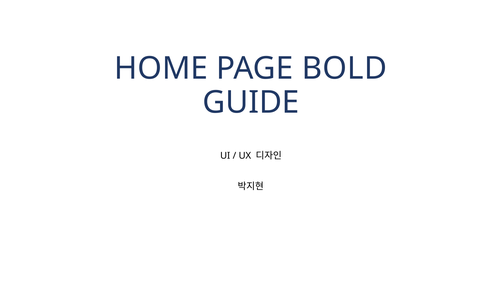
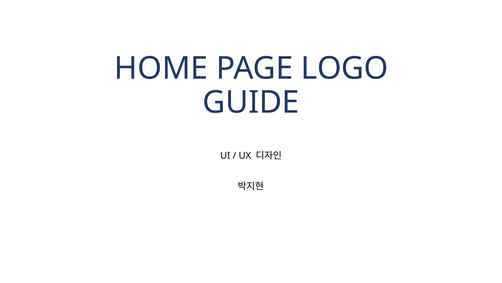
BOLD: BOLD -> LOGO (345, 68)
